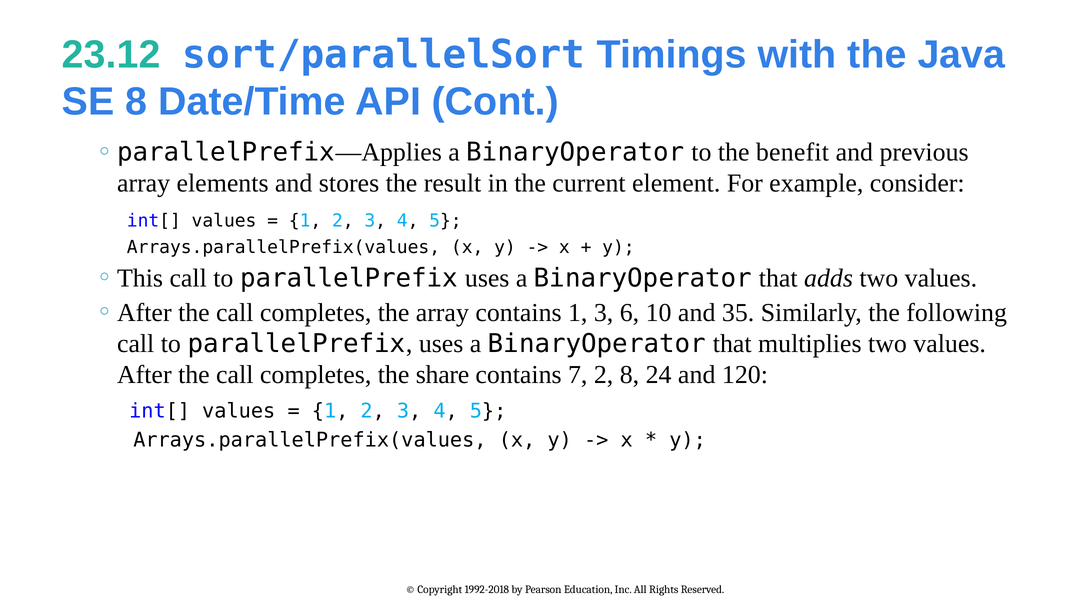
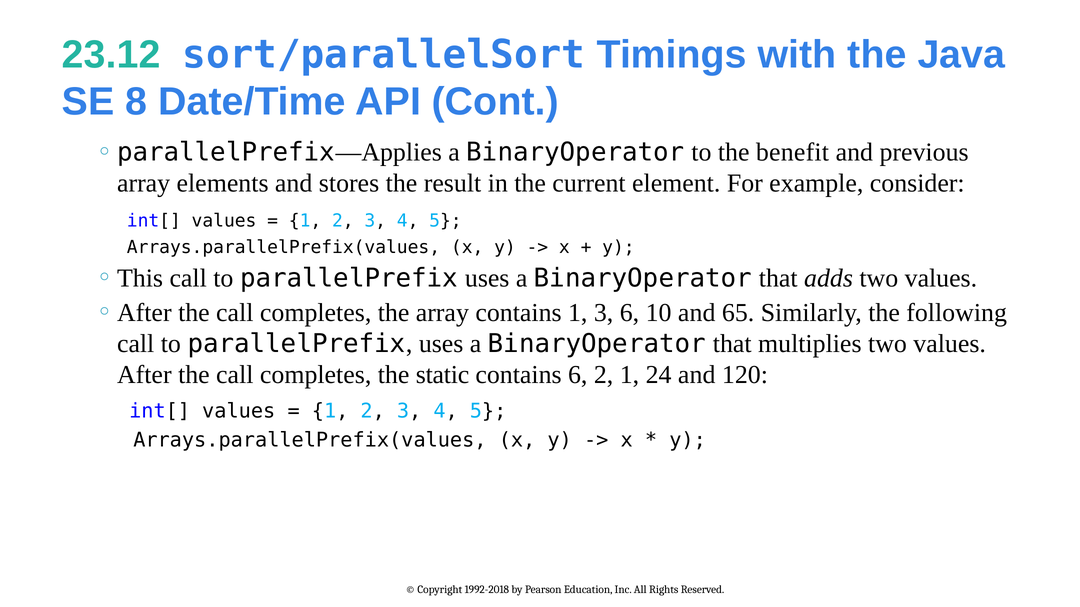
35: 35 -> 65 (738, 313)
share: share -> static (443, 375)
contains 7: 7 -> 6 (578, 375)
2 8: 8 -> 1 (629, 375)
